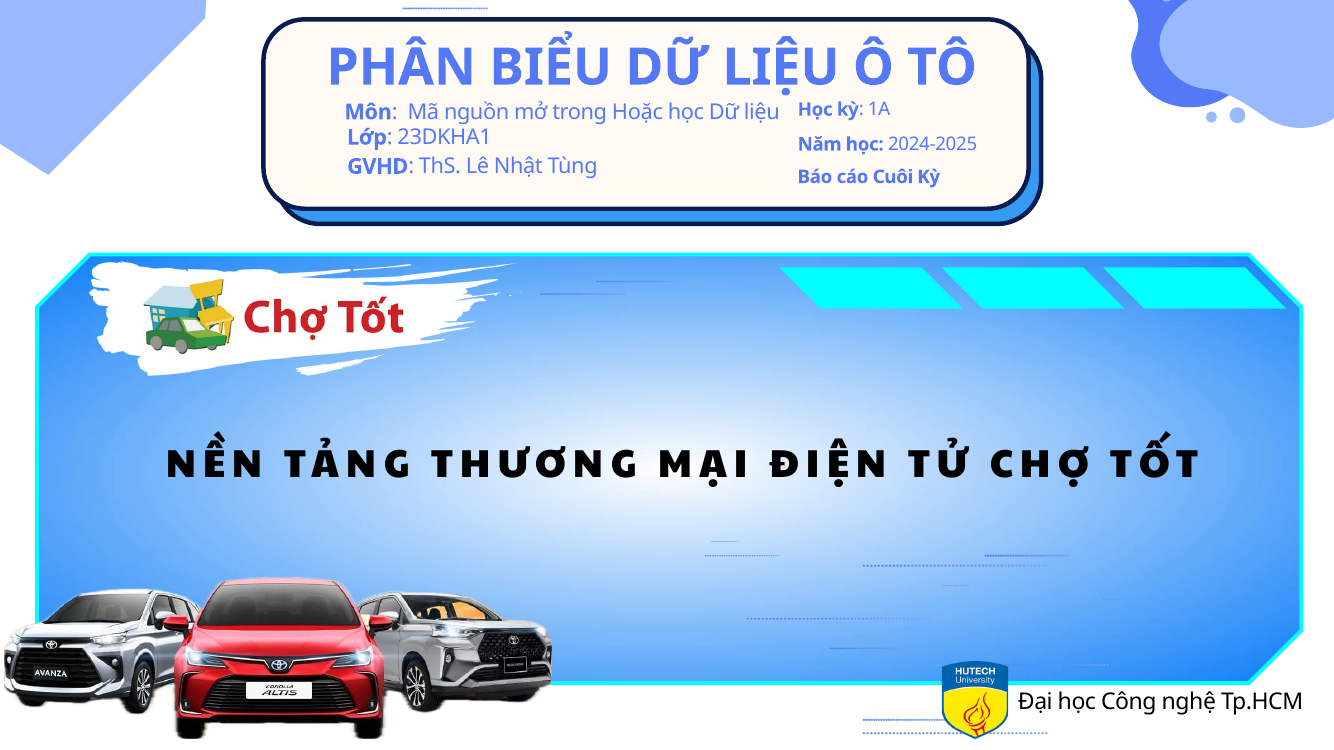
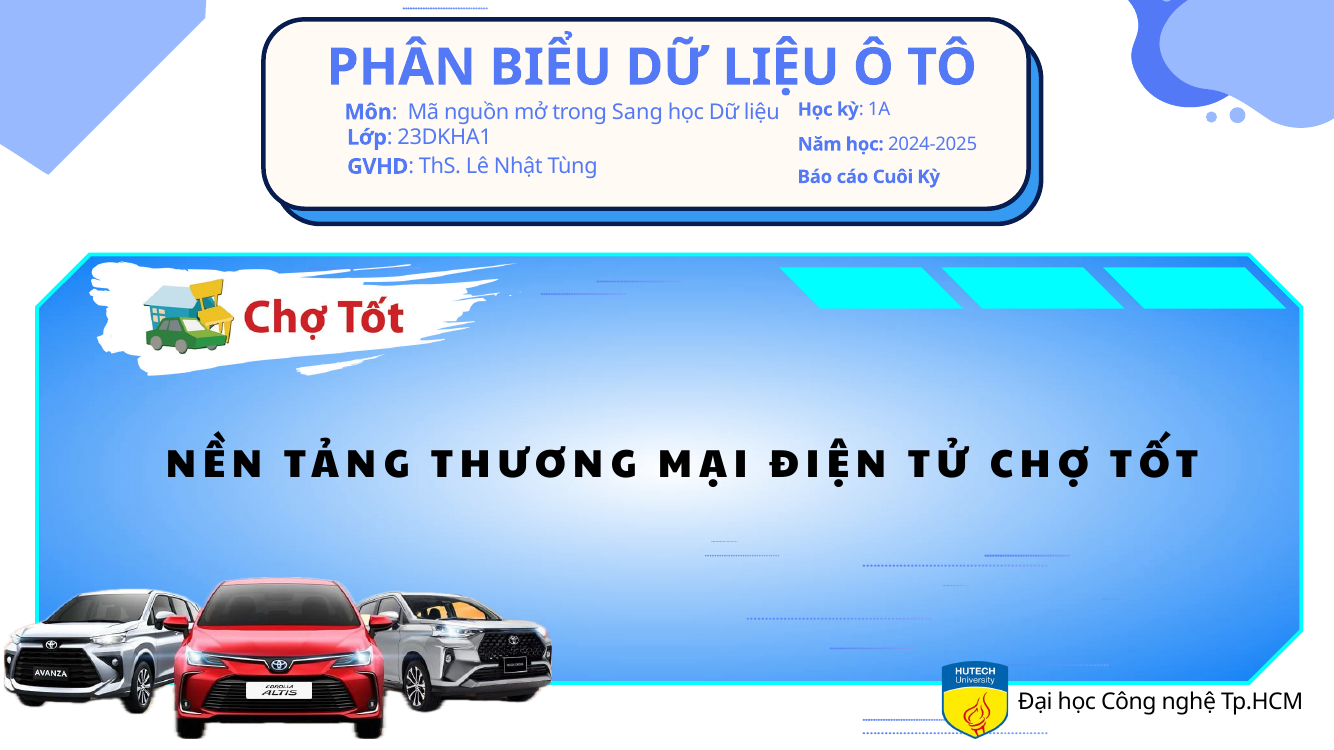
Hoặc: Hoặc -> Sang (637, 112)
